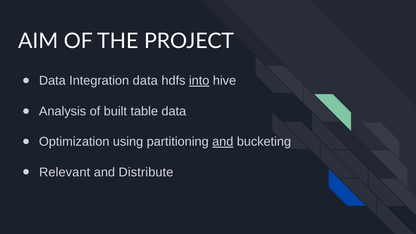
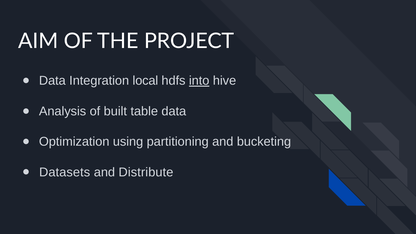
Integration data: data -> local (145, 81)
and underline: present -> none (223, 142)
Relevant: Relevant -> Datasets (65, 172)
